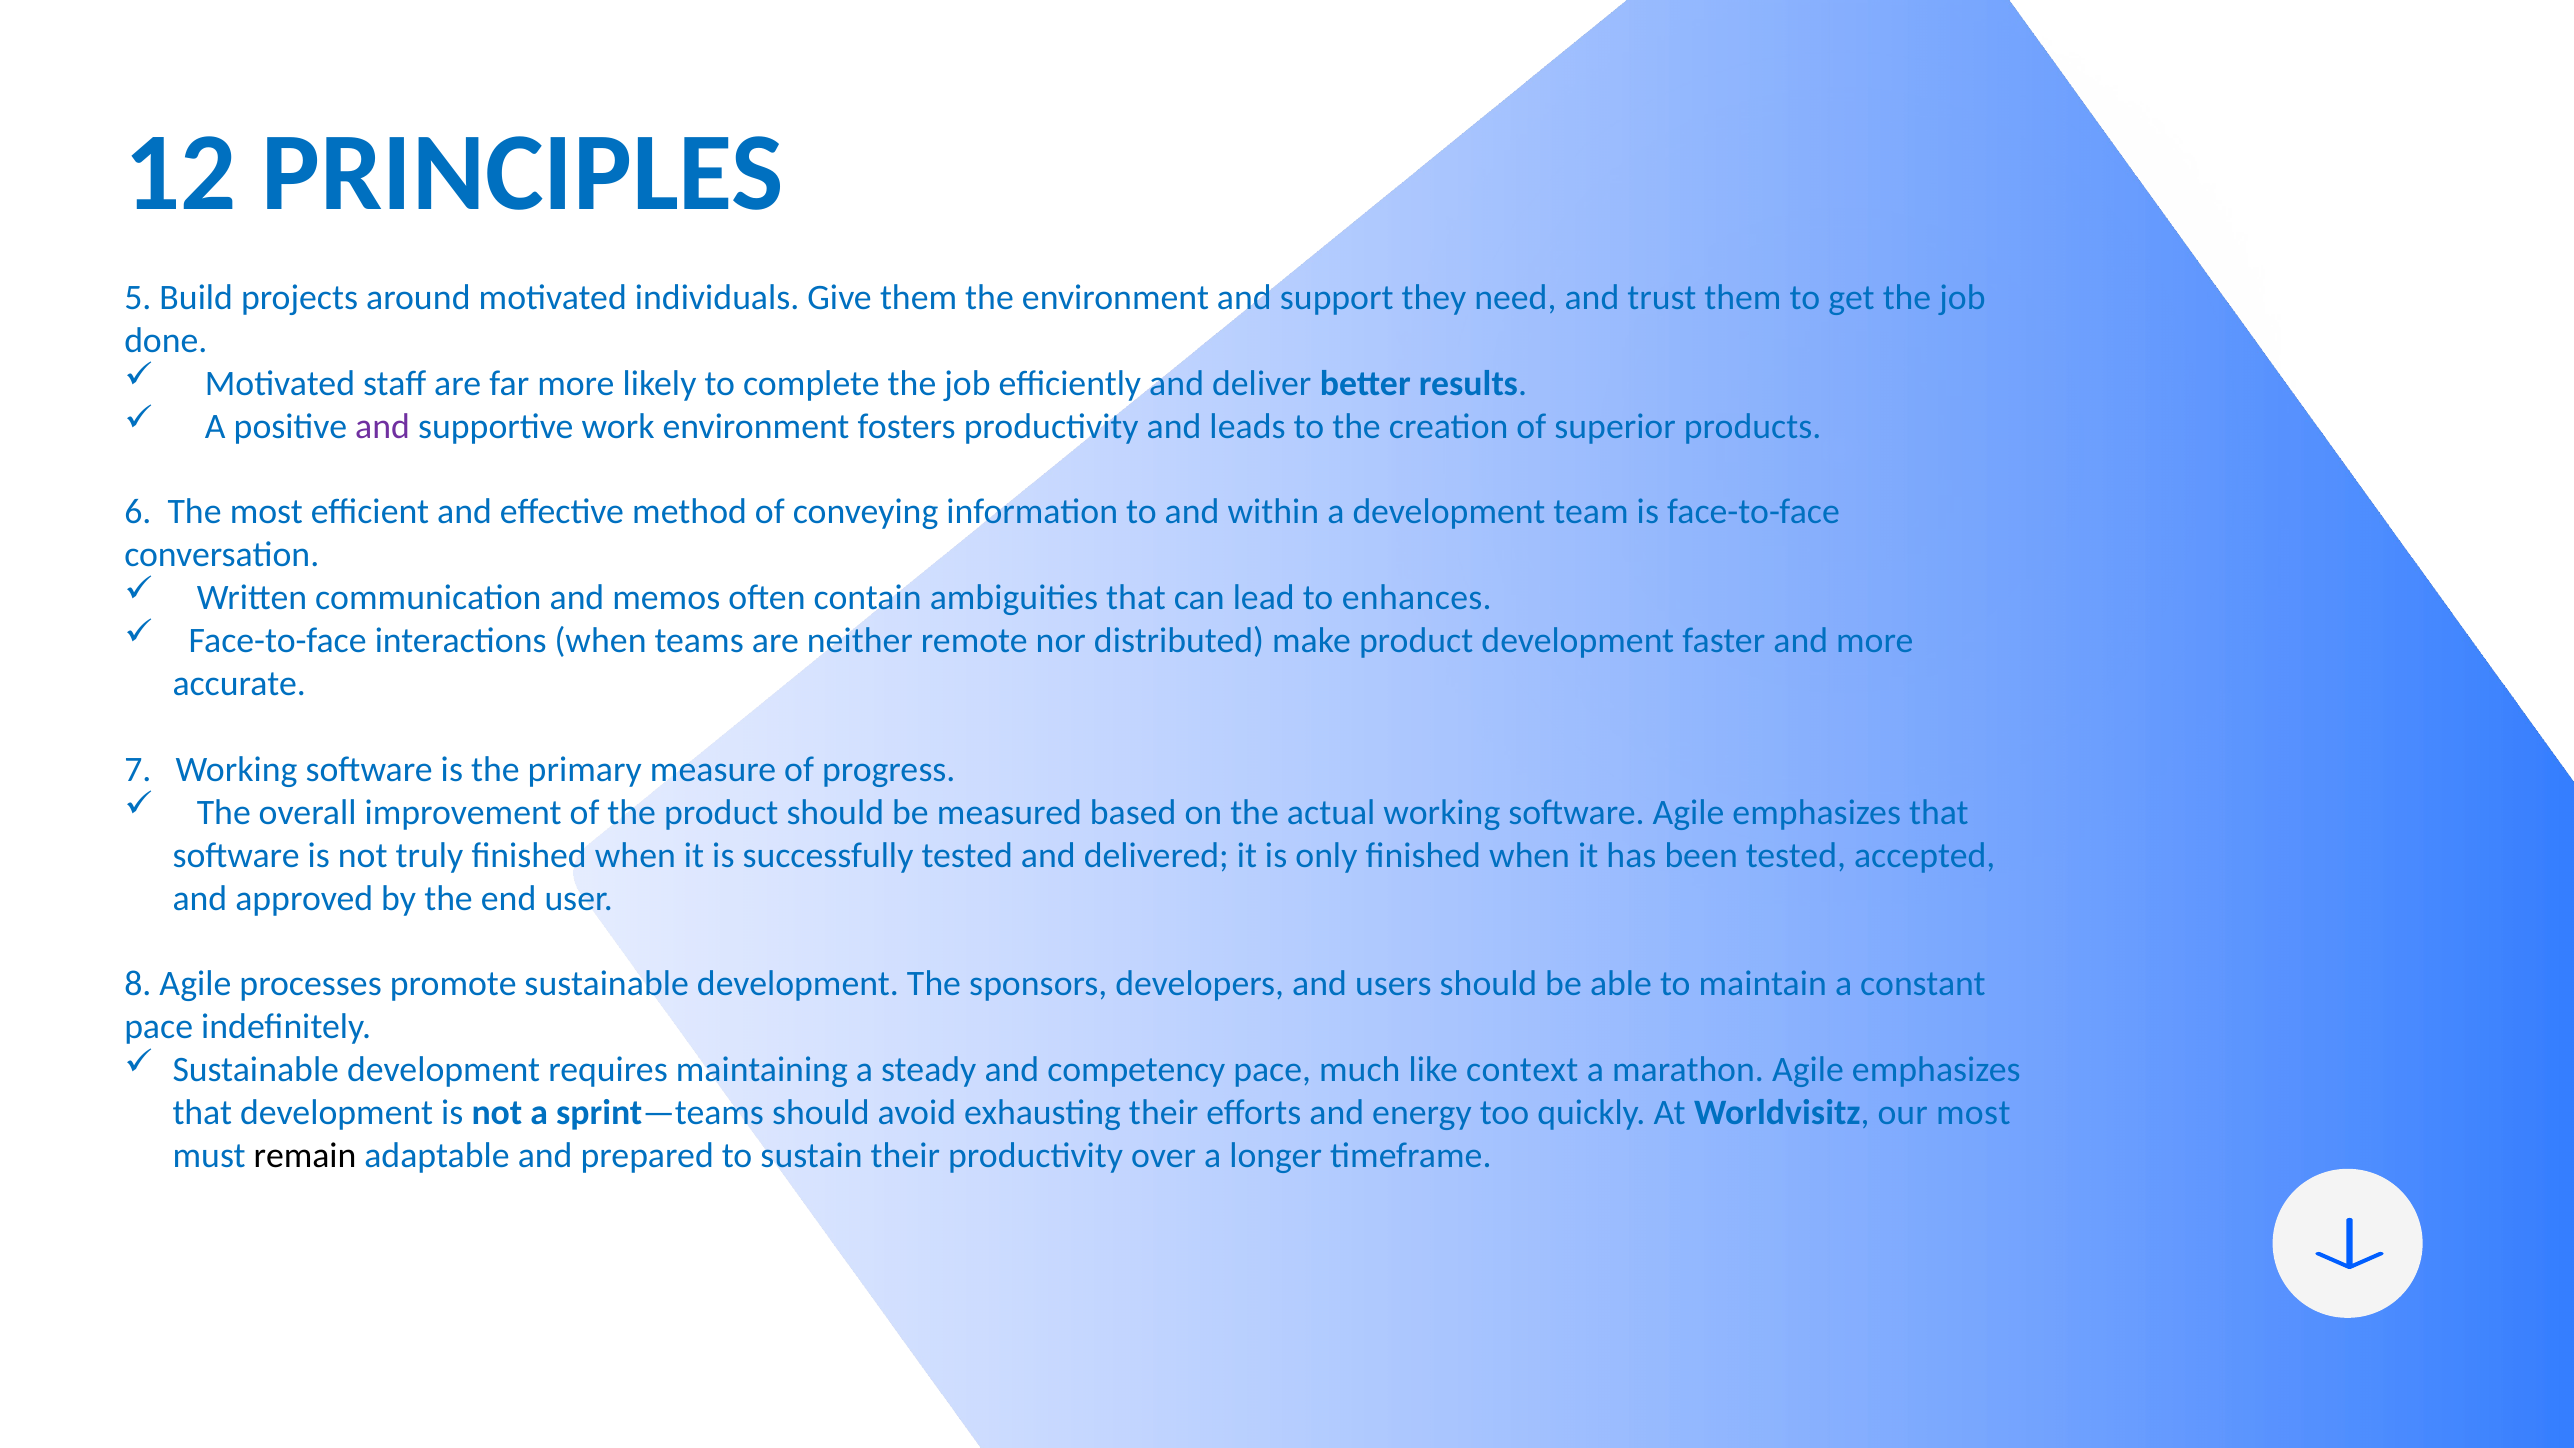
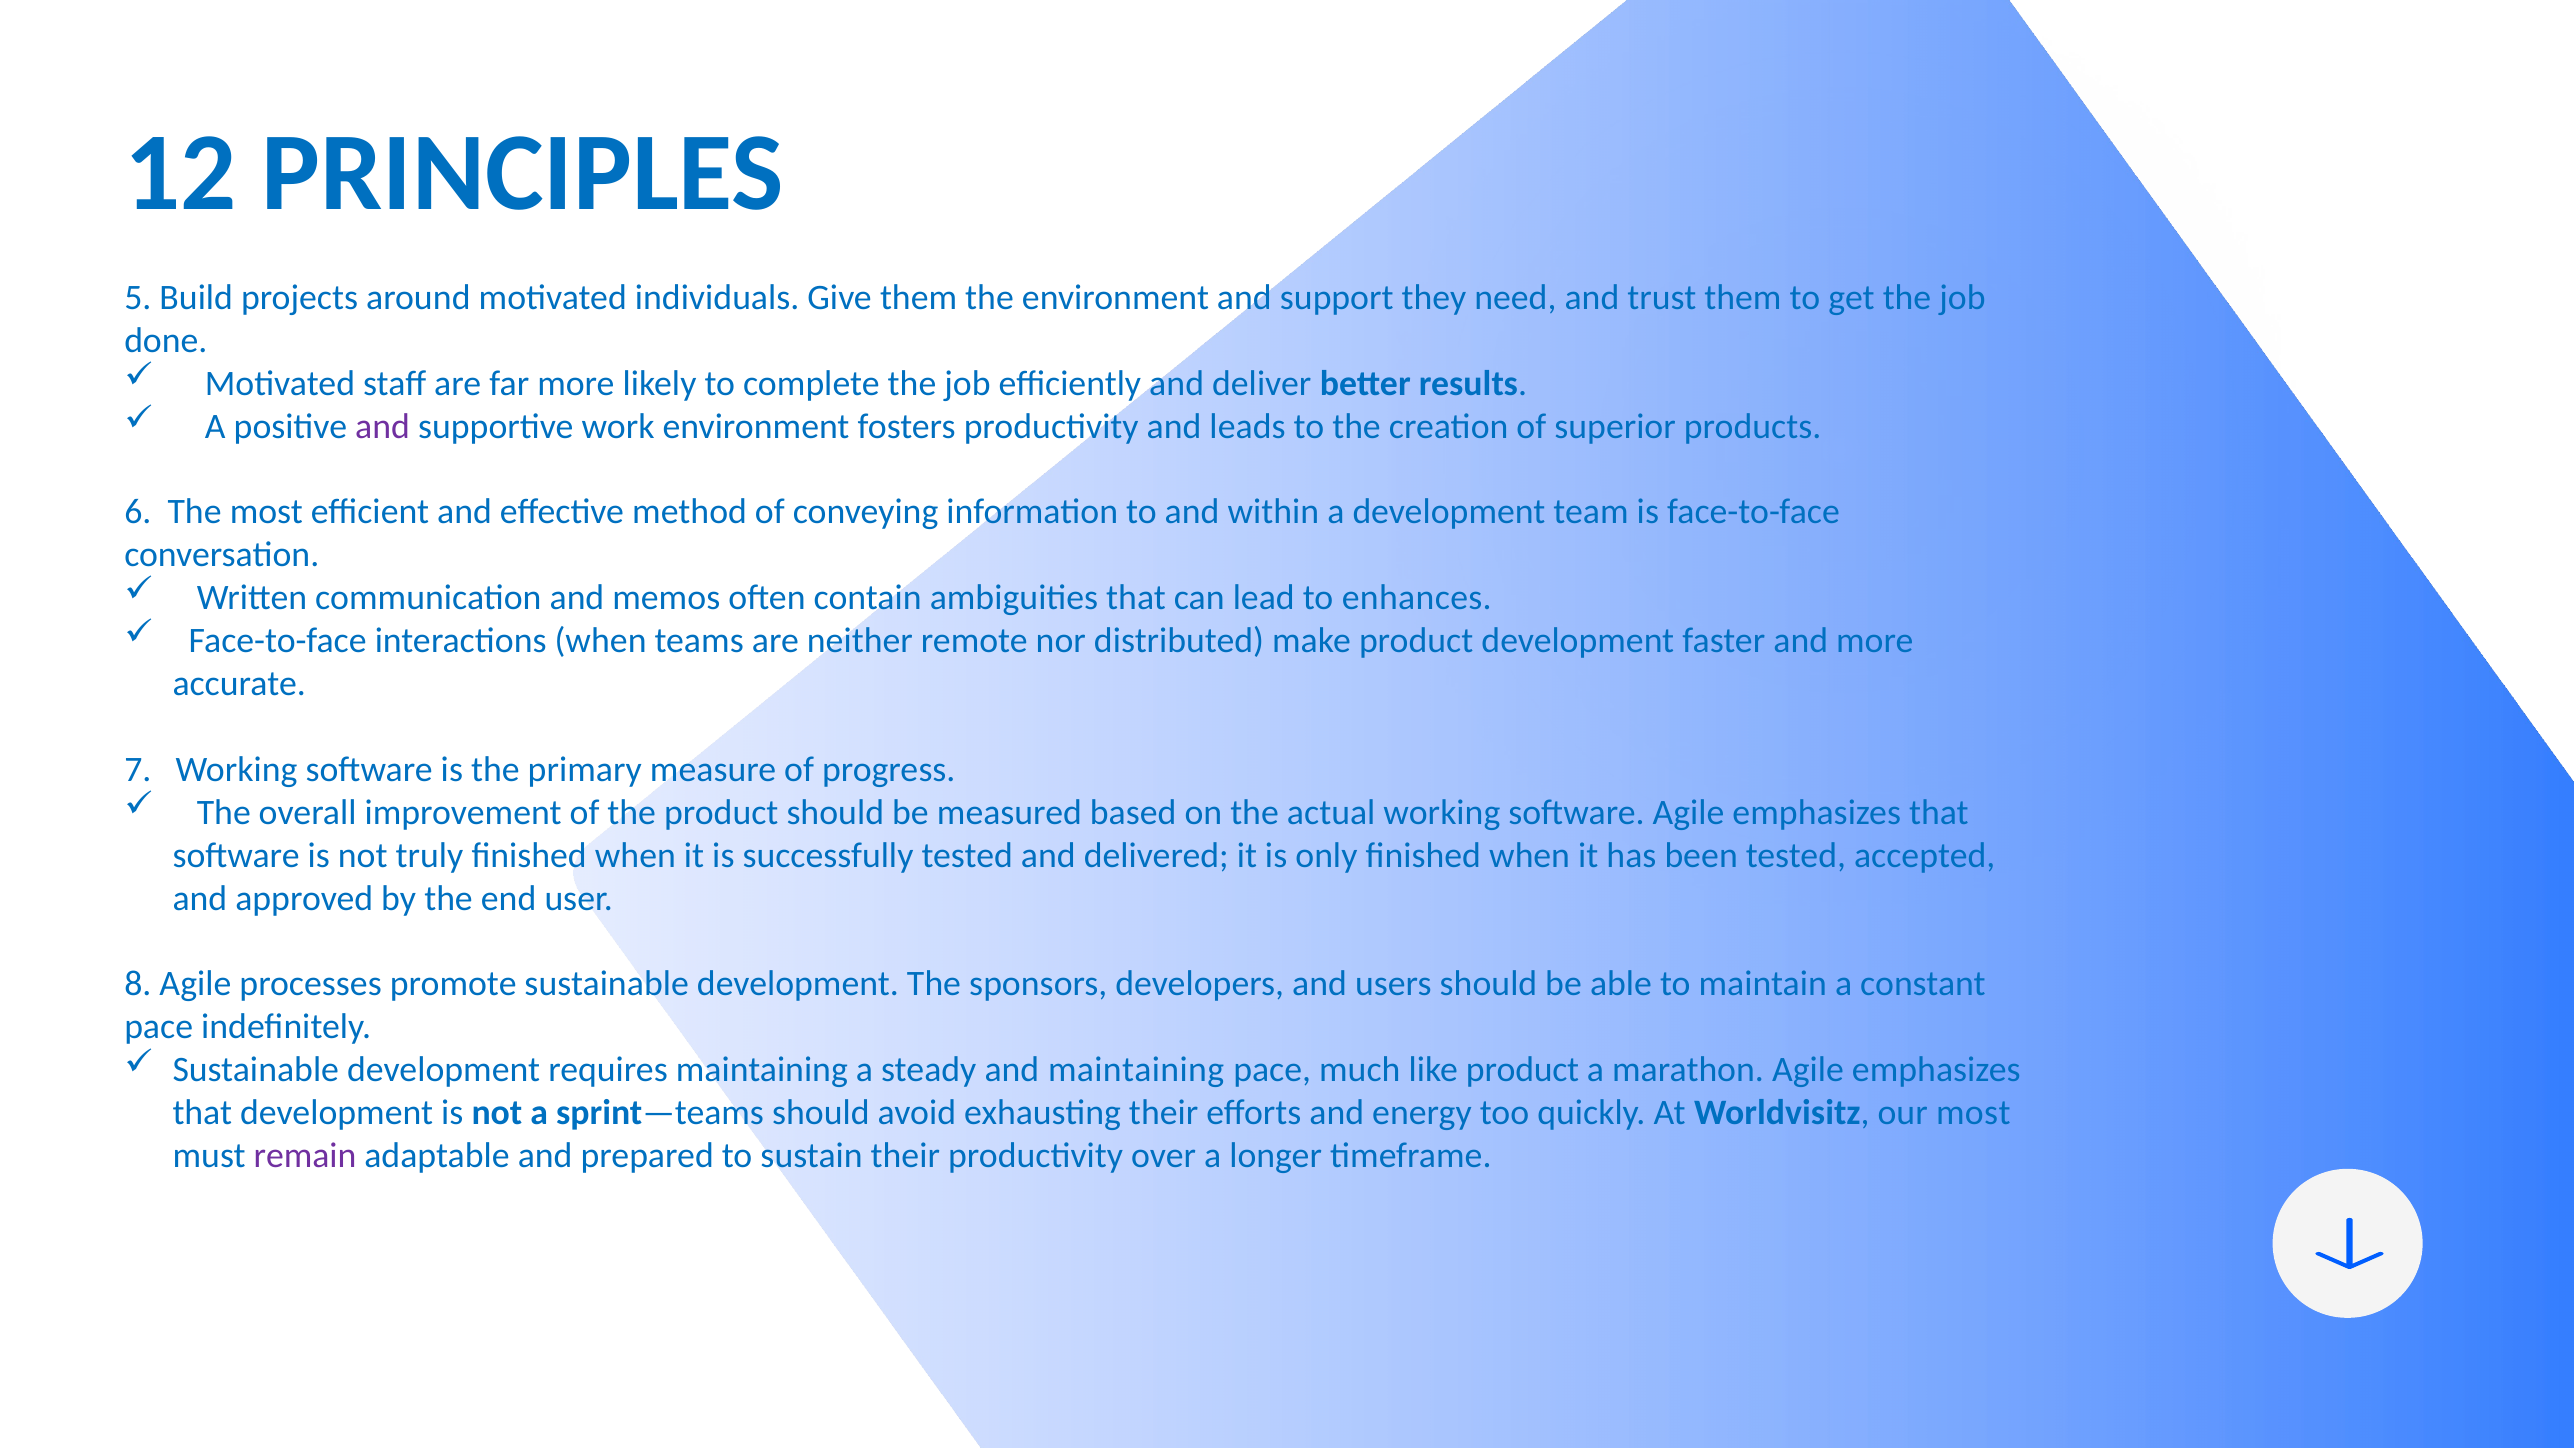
and competency: competency -> maintaining (1136, 1070)
like context: context -> product (1523, 1070)
remain colour: black -> purple (305, 1156)
